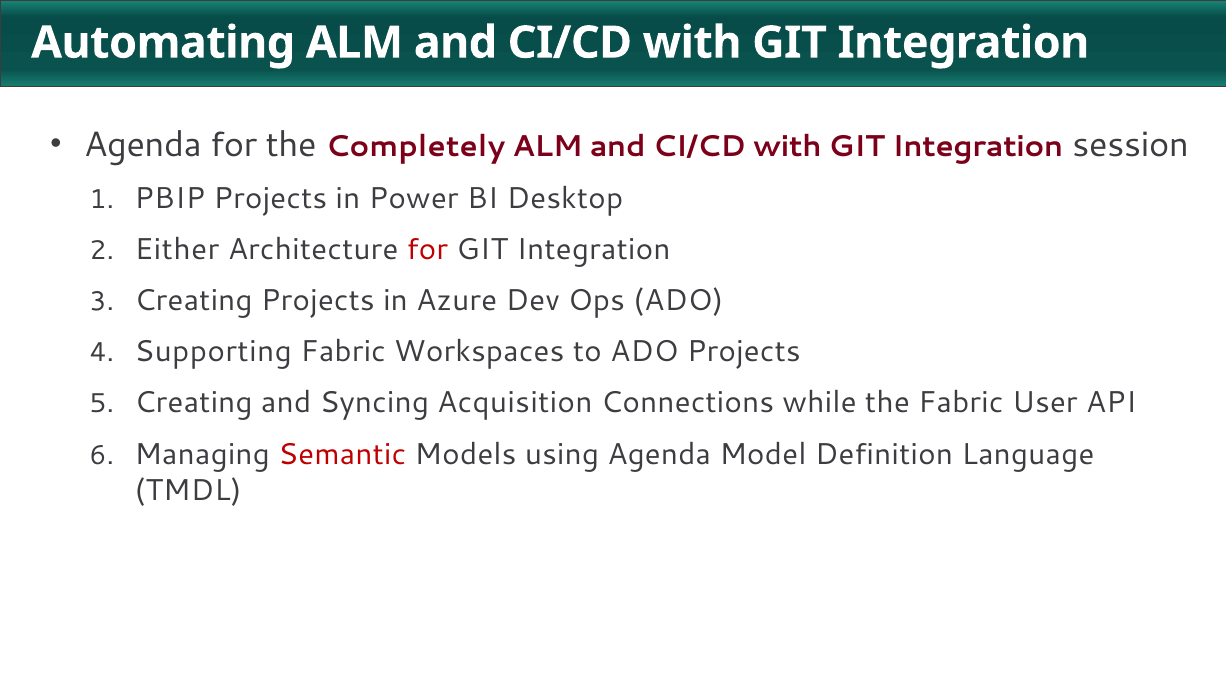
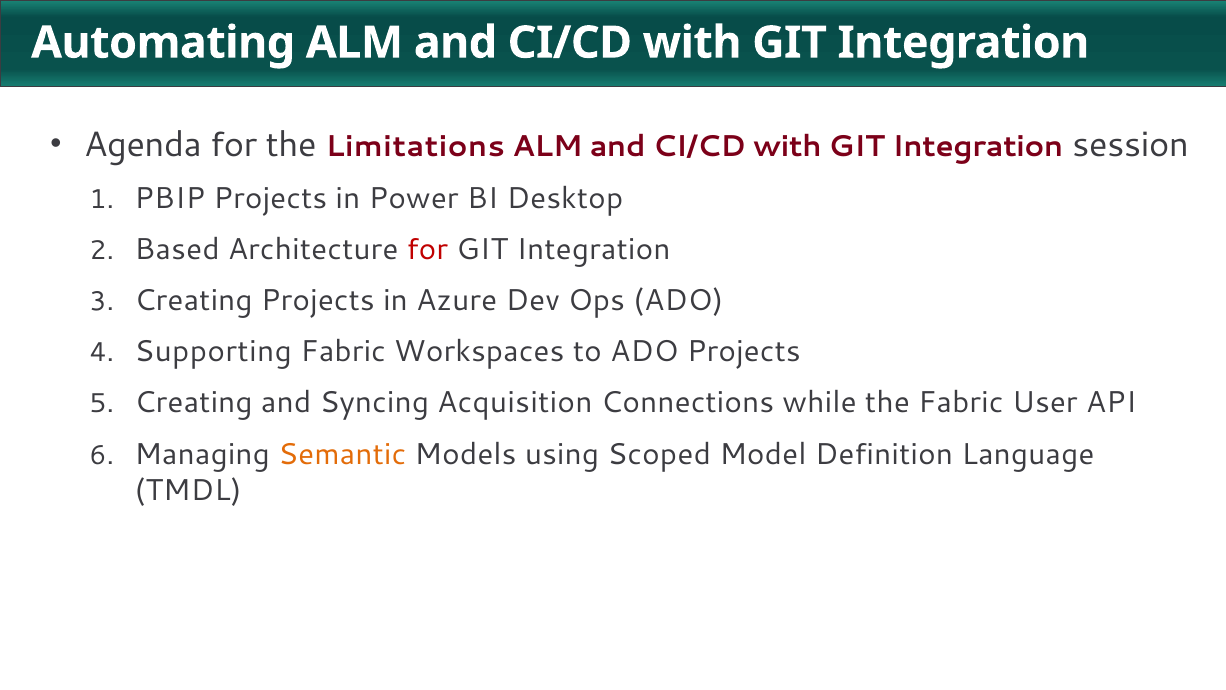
Completely: Completely -> Limitations (415, 146)
Either: Either -> Based (177, 249)
Semantic colour: red -> orange (342, 454)
using Agenda: Agenda -> Scoped (659, 454)
